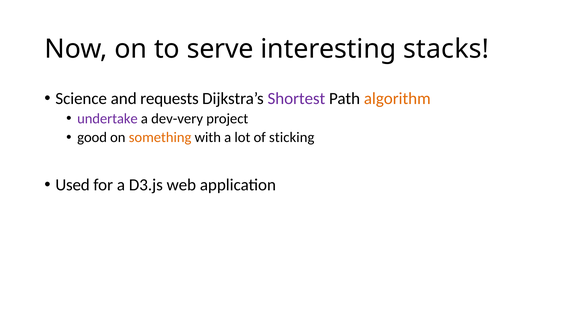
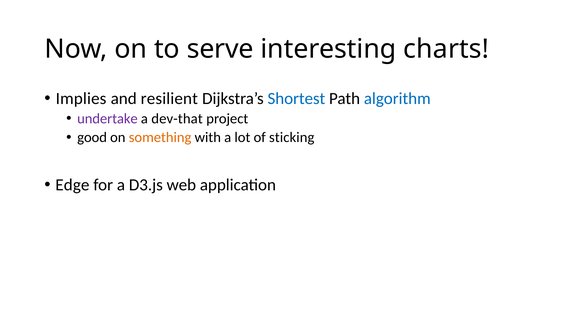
stacks: stacks -> charts (446, 49)
Science: Science -> Implies (81, 99)
requests: requests -> resilient (169, 99)
Shortest colour: purple -> blue (296, 99)
algorithm colour: orange -> blue (397, 99)
dev-very: dev-very -> dev-that (177, 119)
Used: Used -> Edge (72, 185)
